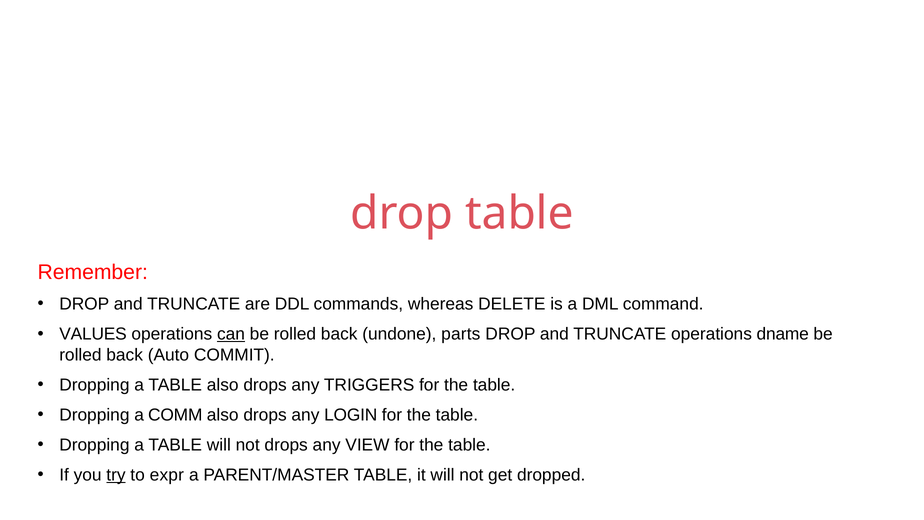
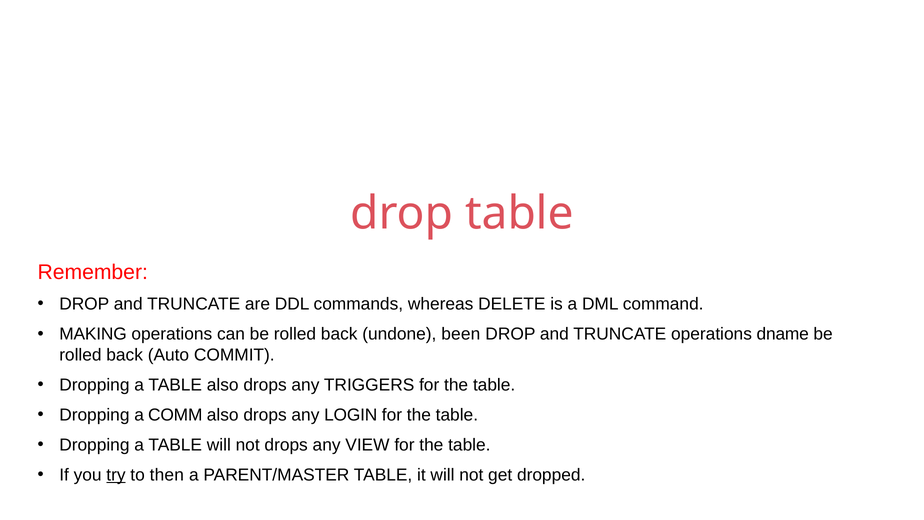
VALUES: VALUES -> MAKING (93, 334)
can underline: present -> none (231, 334)
parts: parts -> been (461, 334)
expr: expr -> then (167, 475)
